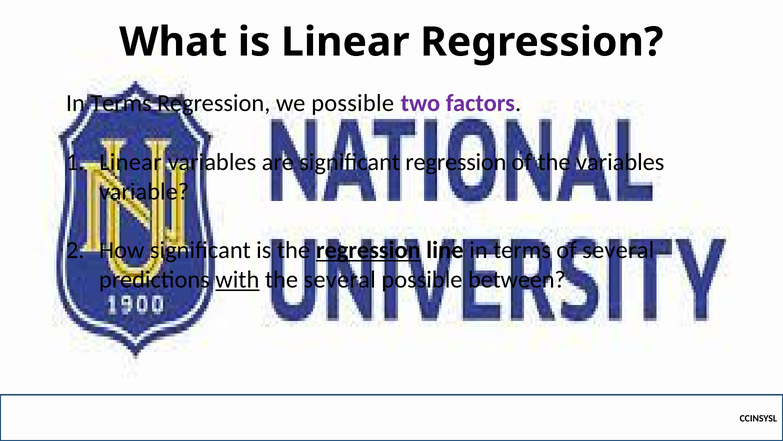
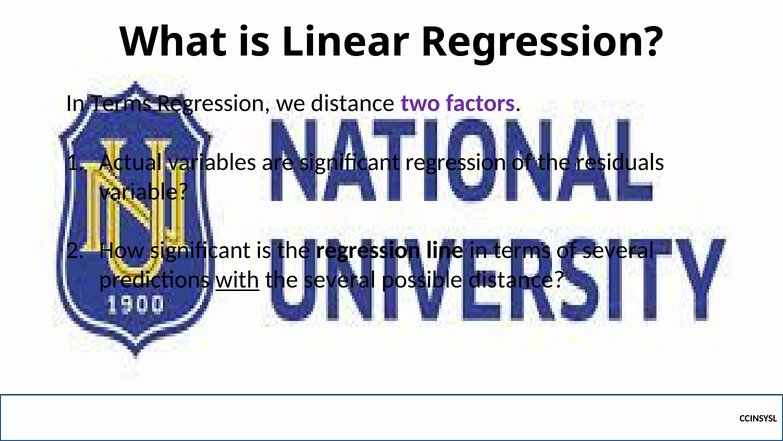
we possible: possible -> distance (353, 103)
Linear: Linear -> Actual (131, 162)
the variables: variables -> residuals (620, 162)
regression underline: present -> none (368, 250)
possible between: between -> distance (517, 279)
